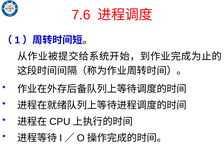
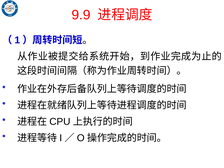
7.6: 7.6 -> 9.9 (81, 15)
